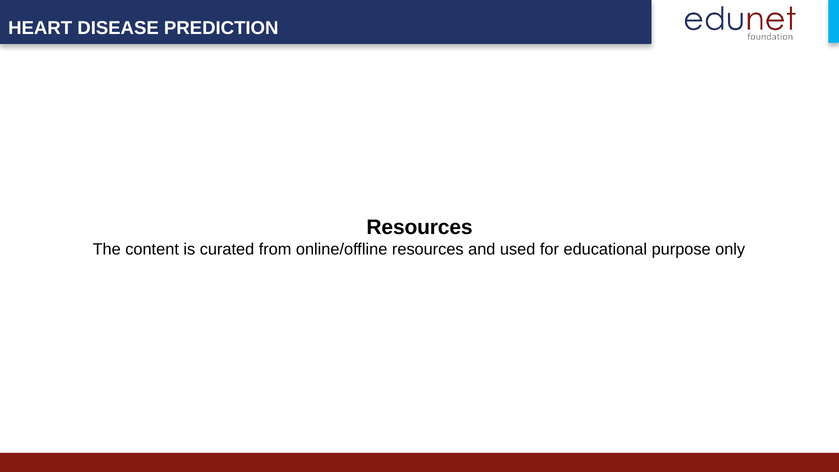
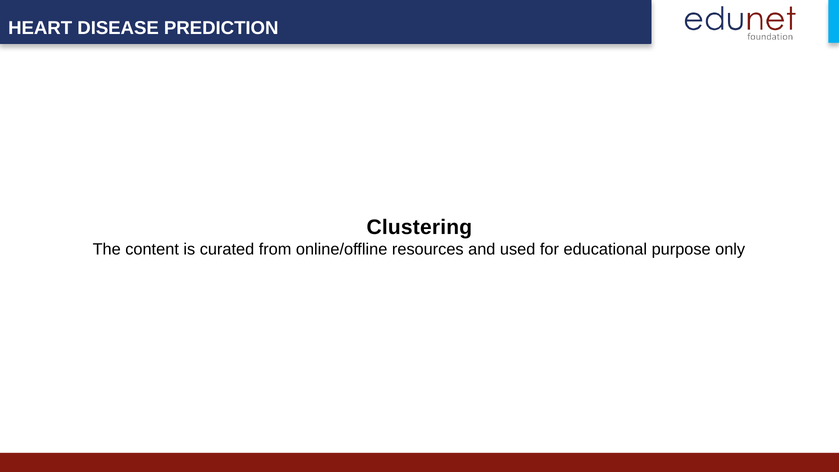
Resources: Resources -> Clustering (419, 227)
